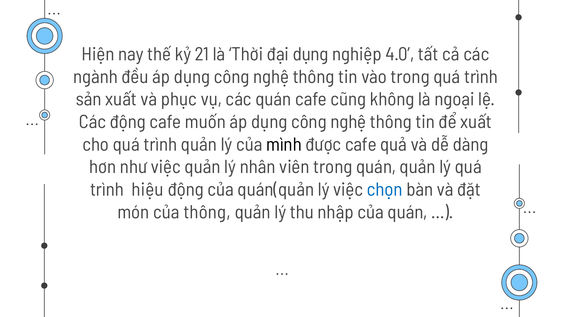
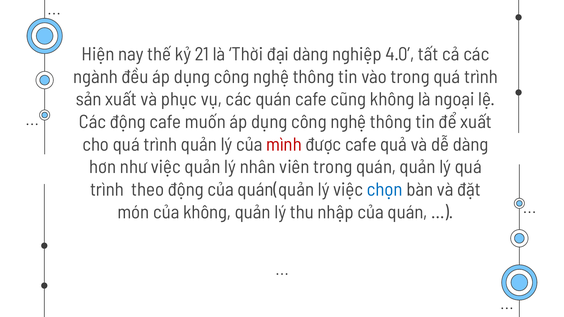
đại dụng: dụng -> dàng (311, 54)
mình colour: black -> red (284, 145)
hiệu: hiệu -> theo (148, 190)
của thông: thông -> không (207, 212)
